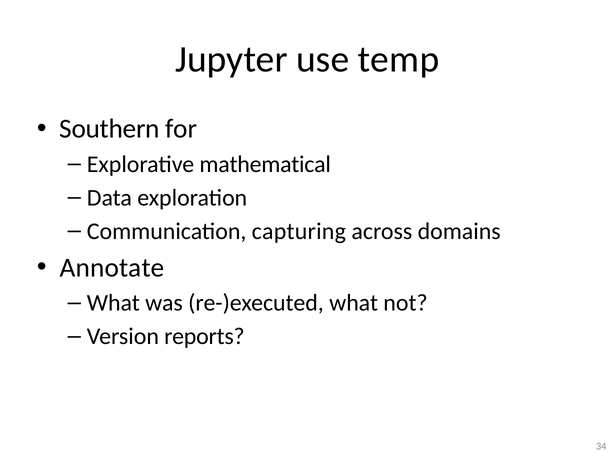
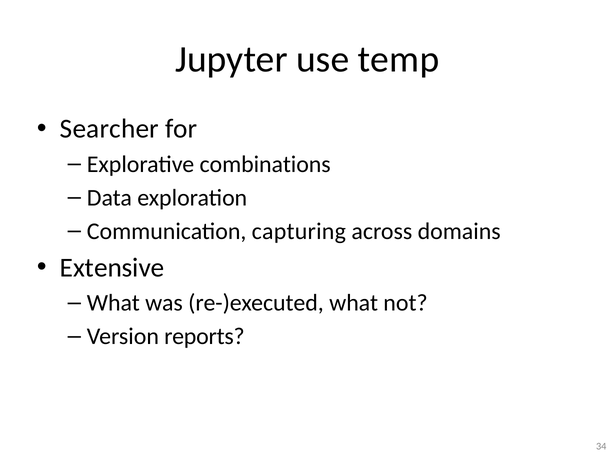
Southern: Southern -> Searcher (109, 129)
mathematical: mathematical -> combinations (265, 164)
Annotate: Annotate -> Extensive (112, 268)
